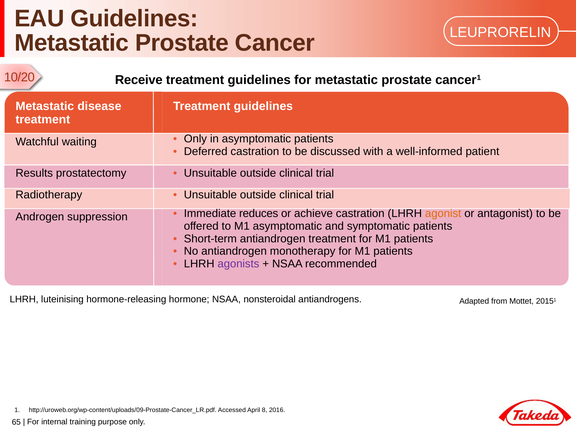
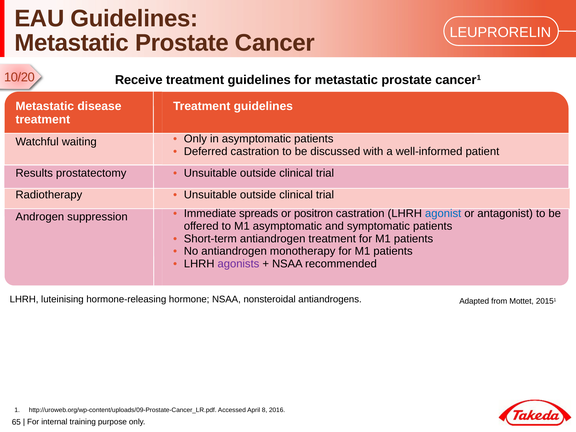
reduces: reduces -> spreads (259, 213)
achieve: achieve -> positron (314, 213)
agonist colour: orange -> blue (443, 213)
